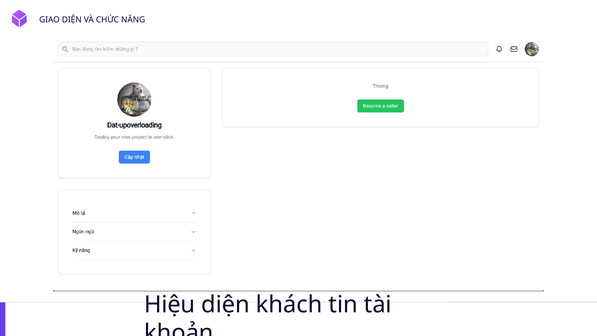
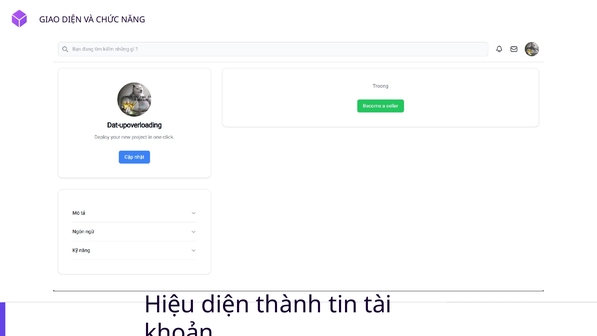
khách: khách -> thành (289, 304)
